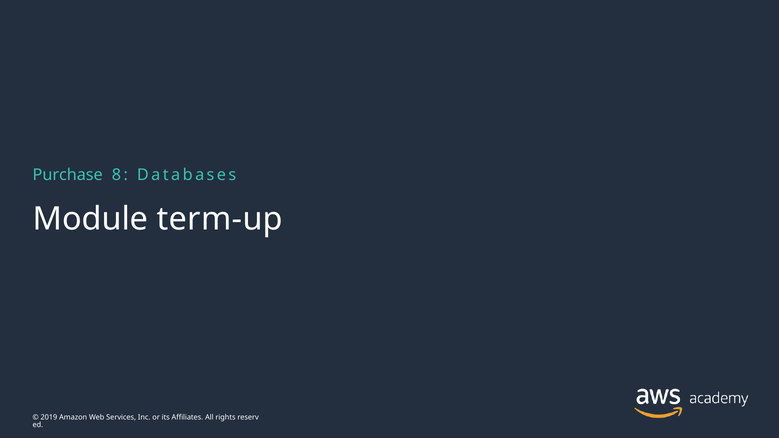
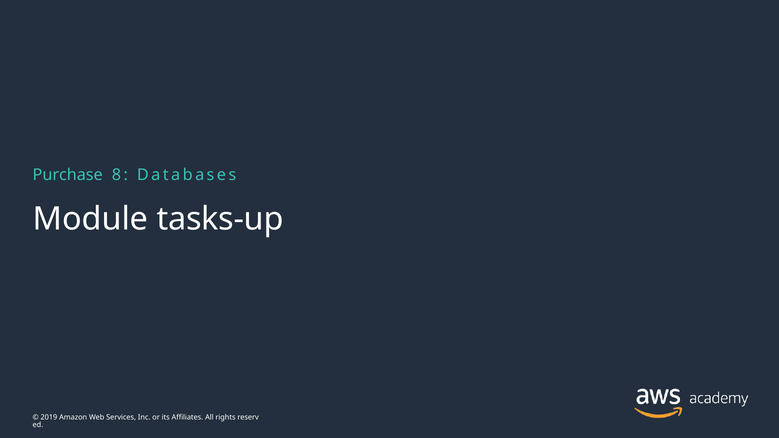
term-up: term-up -> tasks-up (220, 219)
